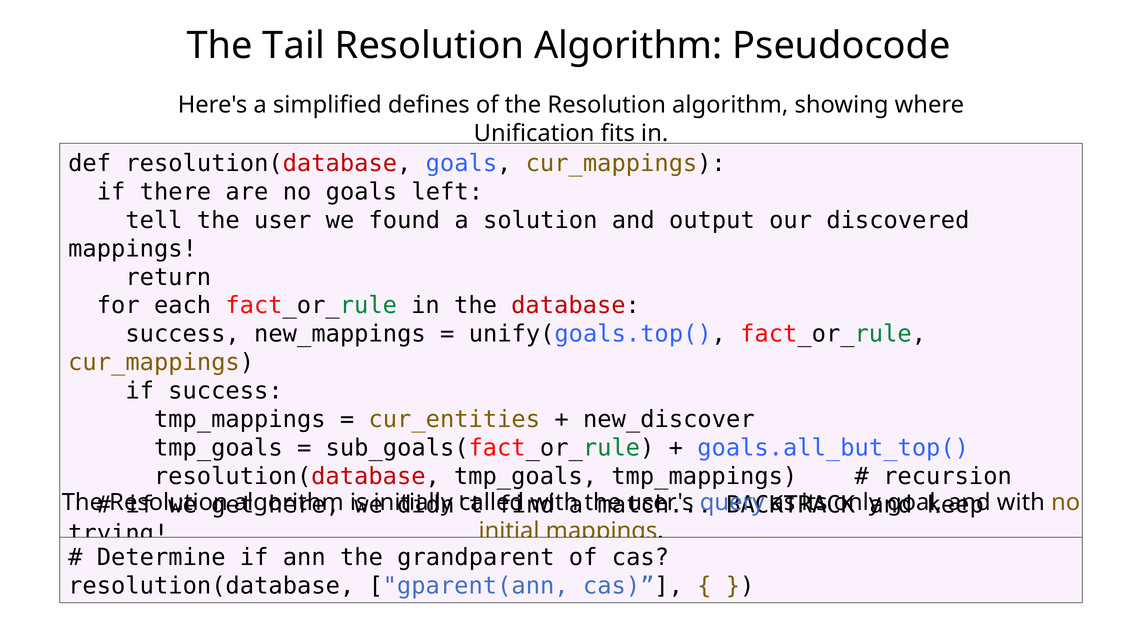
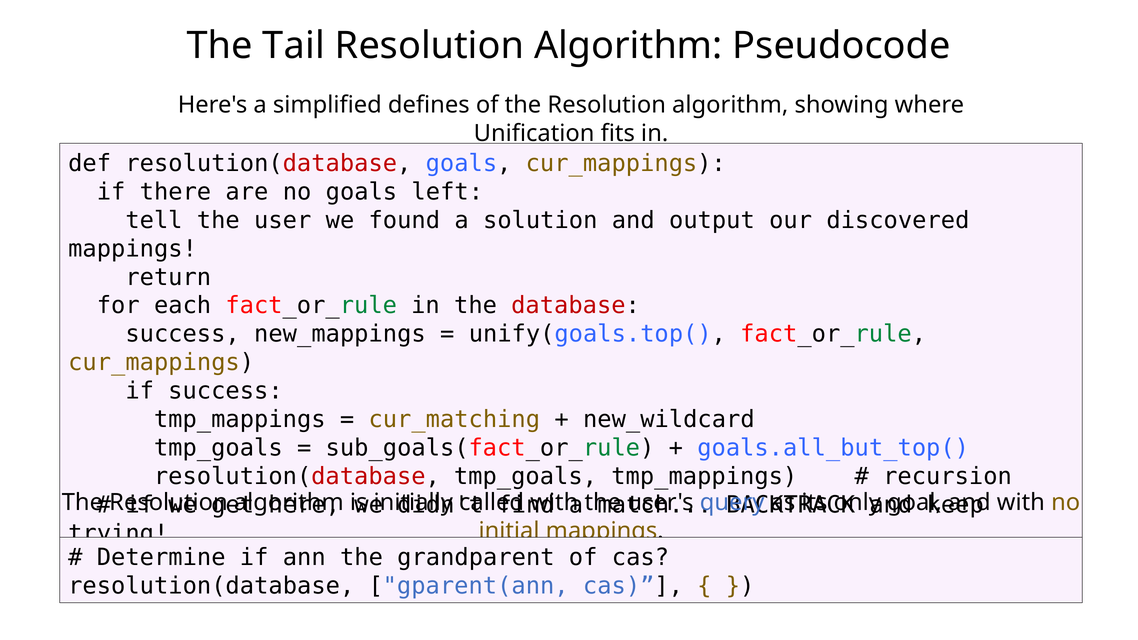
cur_entities: cur_entities -> cur_matching (454, 420)
new_discover: new_discover -> new_wildcard (669, 420)
